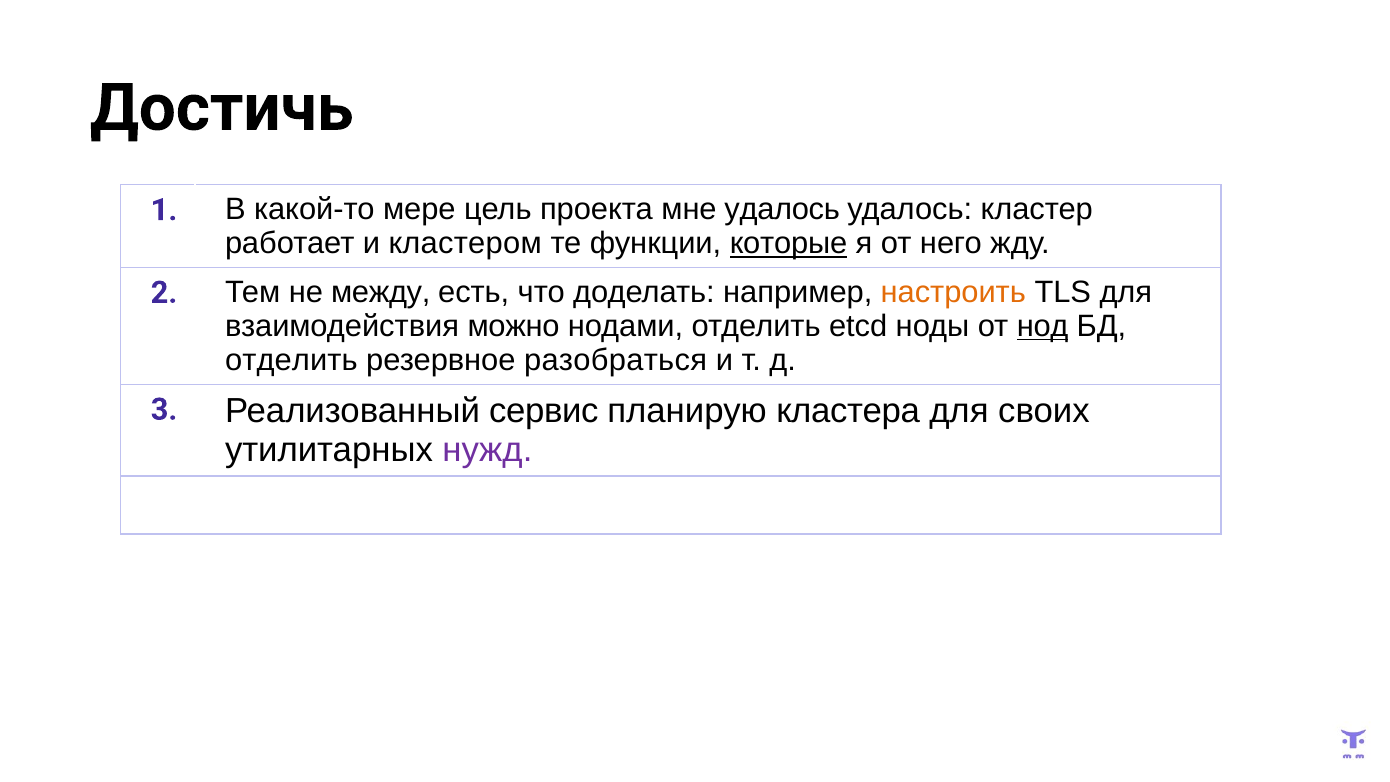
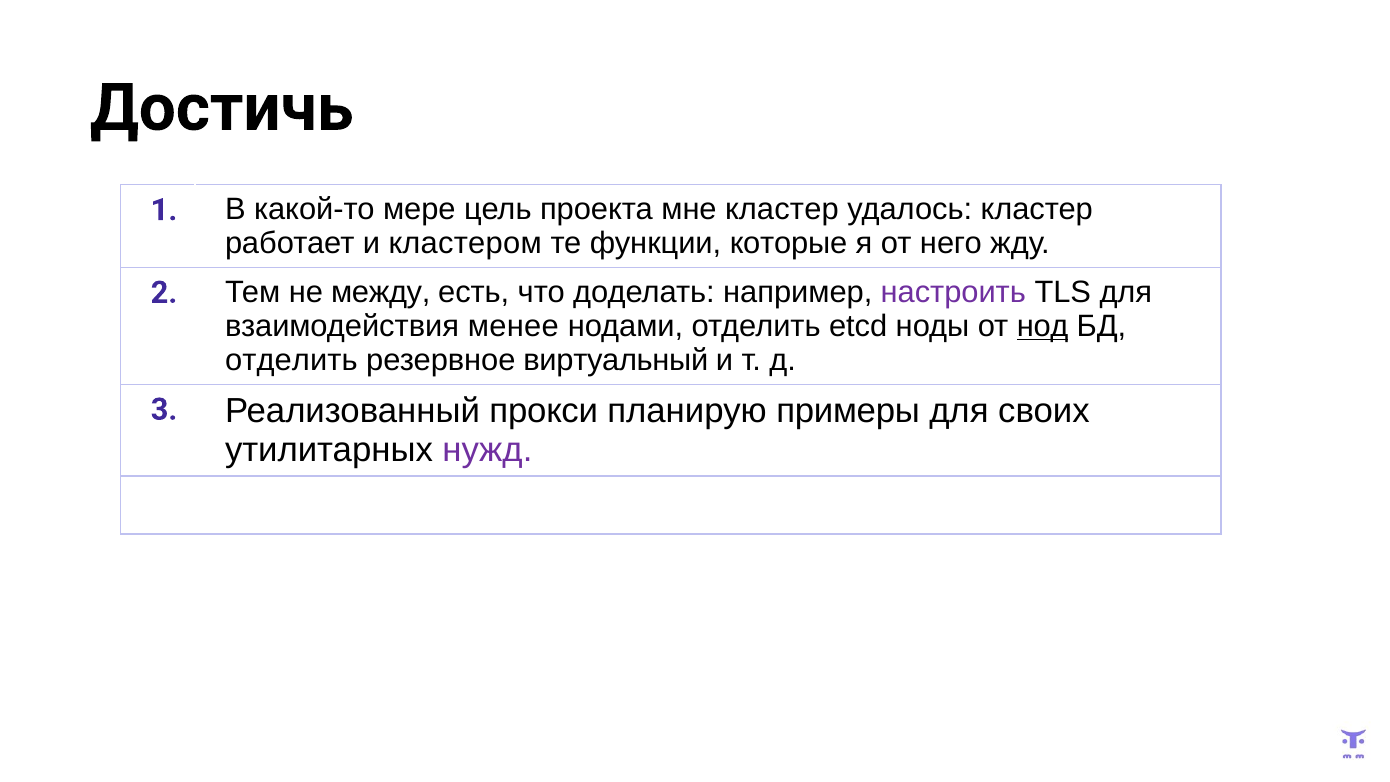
мне удалось: удалось -> кластер (782, 209)
которые underline: present -> none (789, 244)
настроить colour: orange -> purple (953, 292)
можно: можно -> менее (513, 326)
разобраться: разобраться -> виртуальный (616, 360)
сервис: сервис -> прокси (544, 411)
кластера: кластера -> примеры (848, 411)
